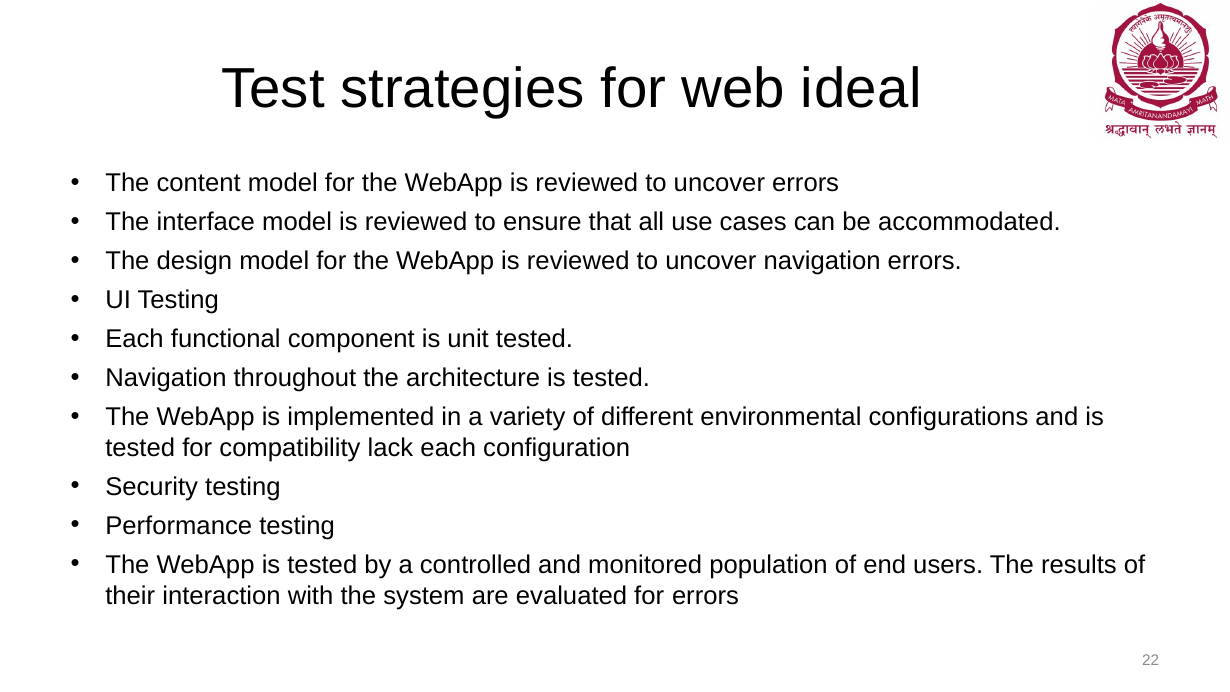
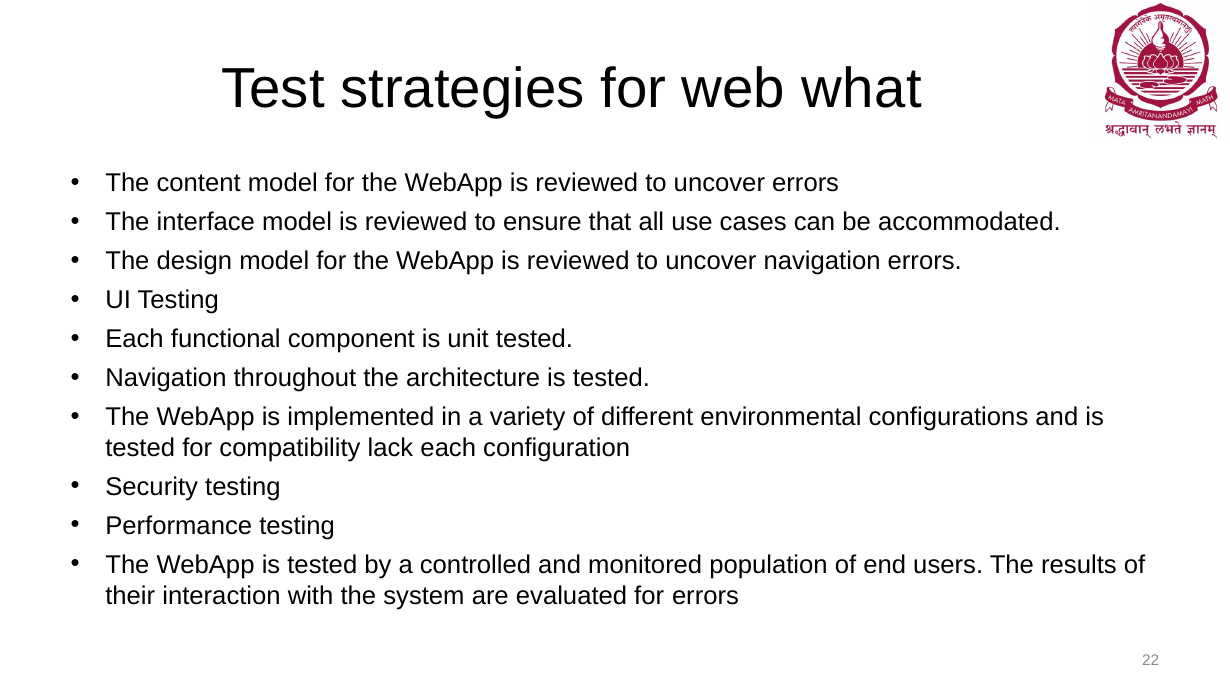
ideal: ideal -> what (862, 89)
